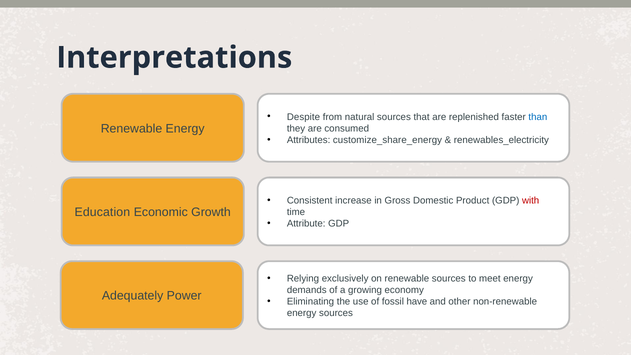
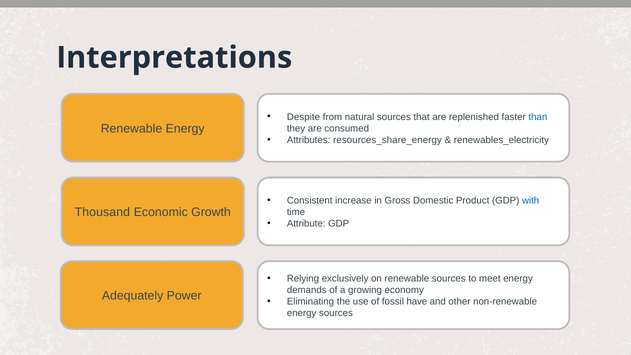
customize_share_energy: customize_share_energy -> resources_share_energy (387, 140)
with colour: red -> blue (531, 200)
Education: Education -> Thousand (102, 212)
